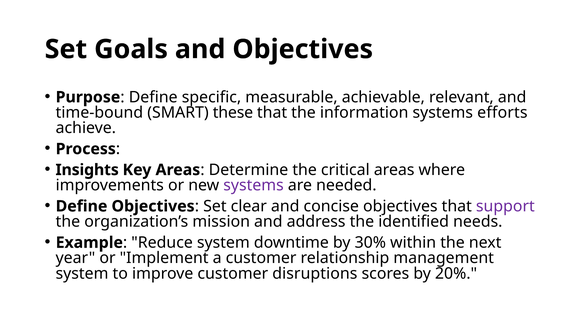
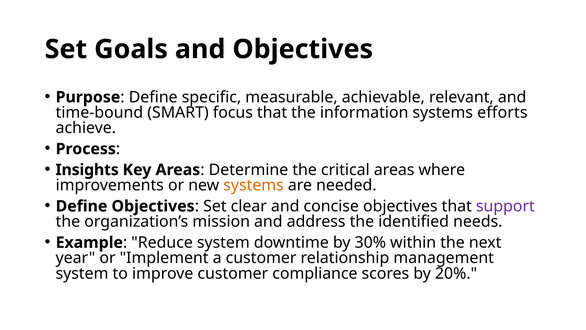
these: these -> focus (233, 112)
systems colour: purple -> orange (254, 185)
disruptions: disruptions -> compliance (315, 273)
